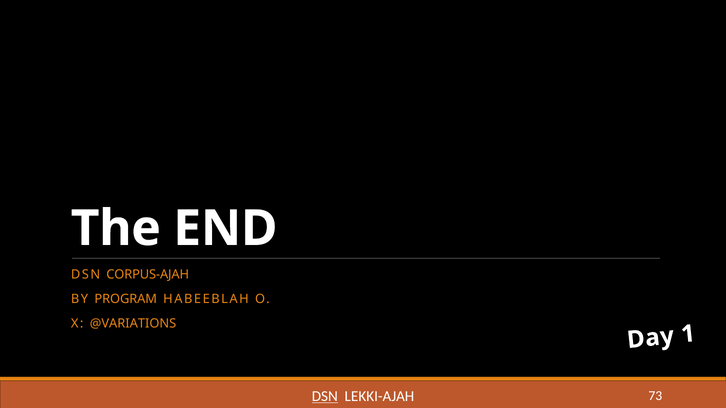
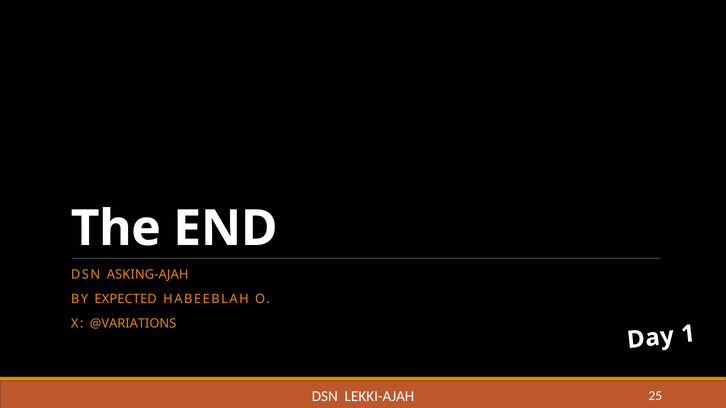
CORPUS-AJAH: CORPUS-AJAH -> ASKING-AJAH (148, 275)
PROGRAM: PROGRAM -> EXPECTED (126, 299)
DSN underline: present -> none (325, 397)
73: 73 -> 25 (655, 396)
